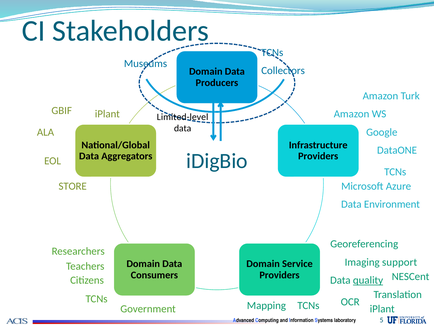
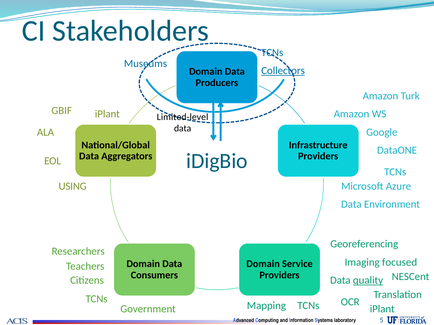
Collectors underline: none -> present (283, 71)
STORE: STORE -> USING (73, 187)
support: support -> focused (400, 263)
